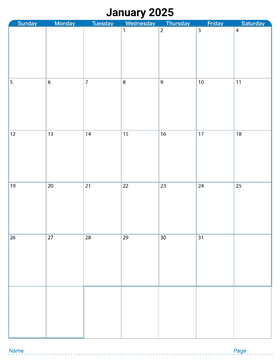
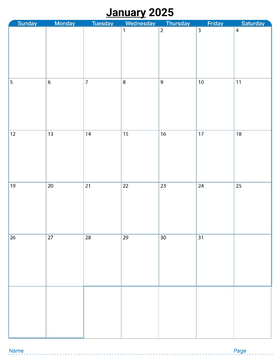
January underline: none -> present (126, 12)
